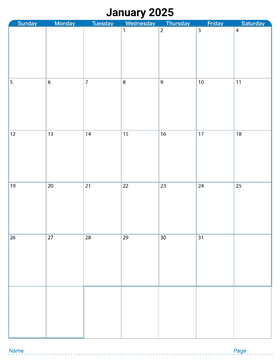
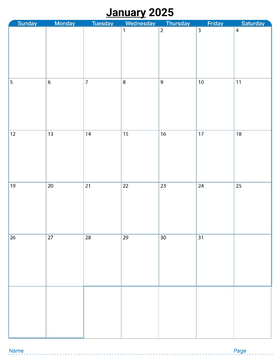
January underline: none -> present (126, 12)
